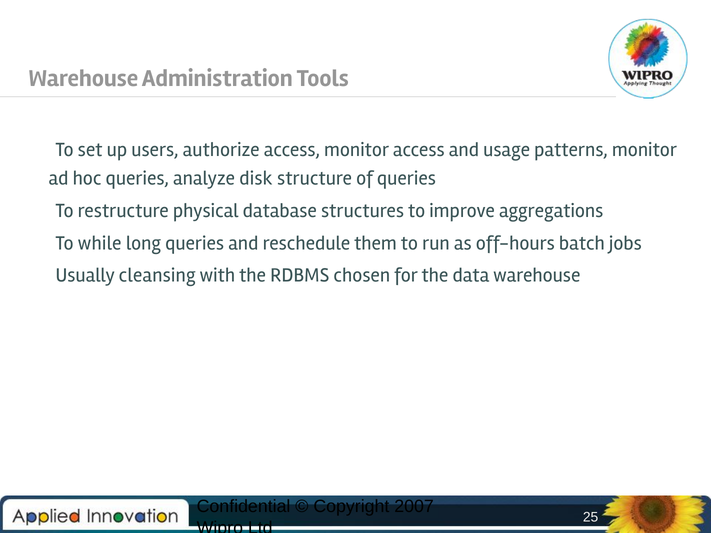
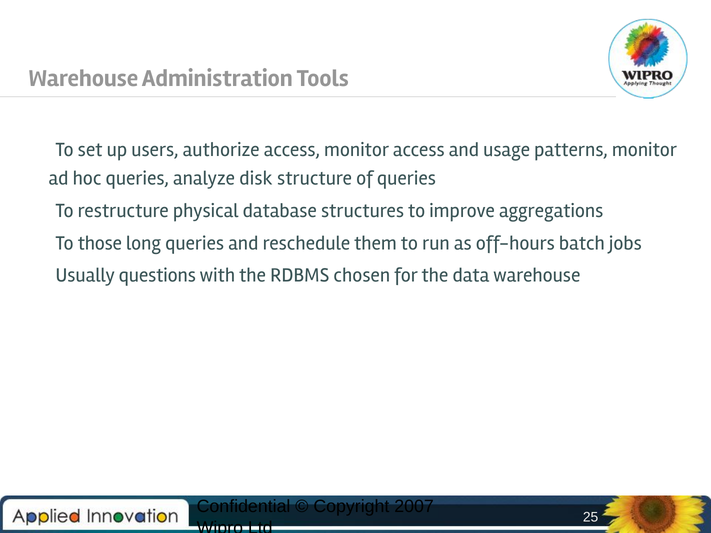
while: while -> those (100, 243)
cleansing: cleansing -> questions (157, 275)
